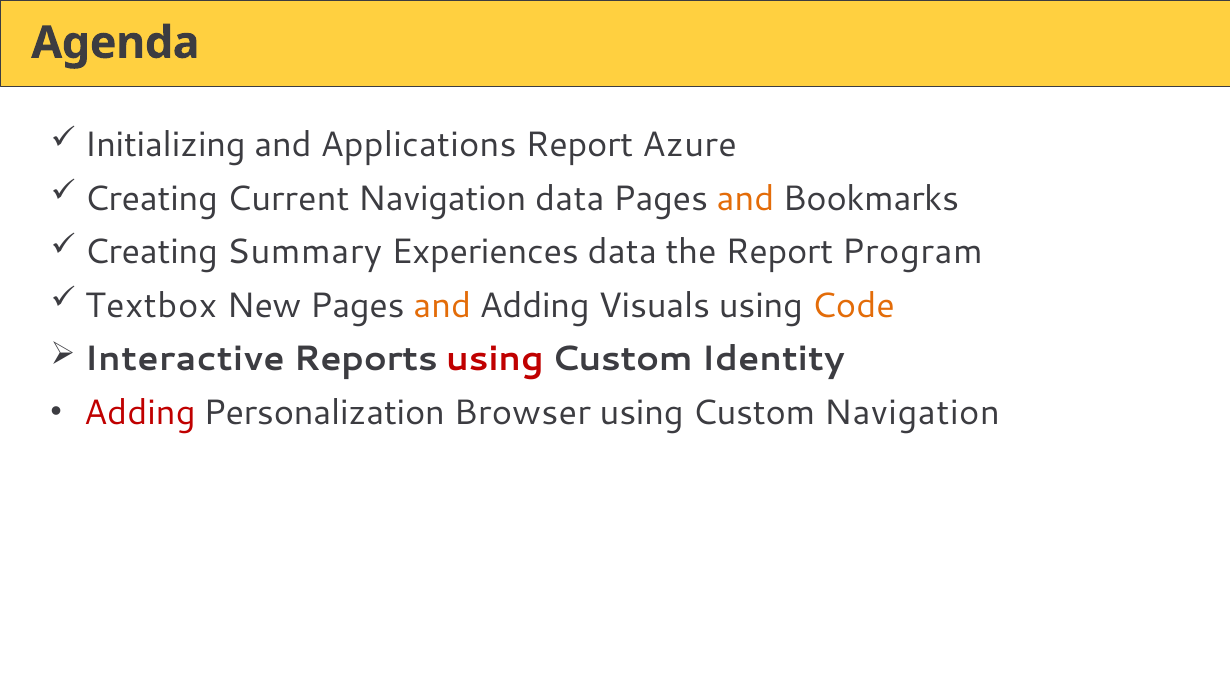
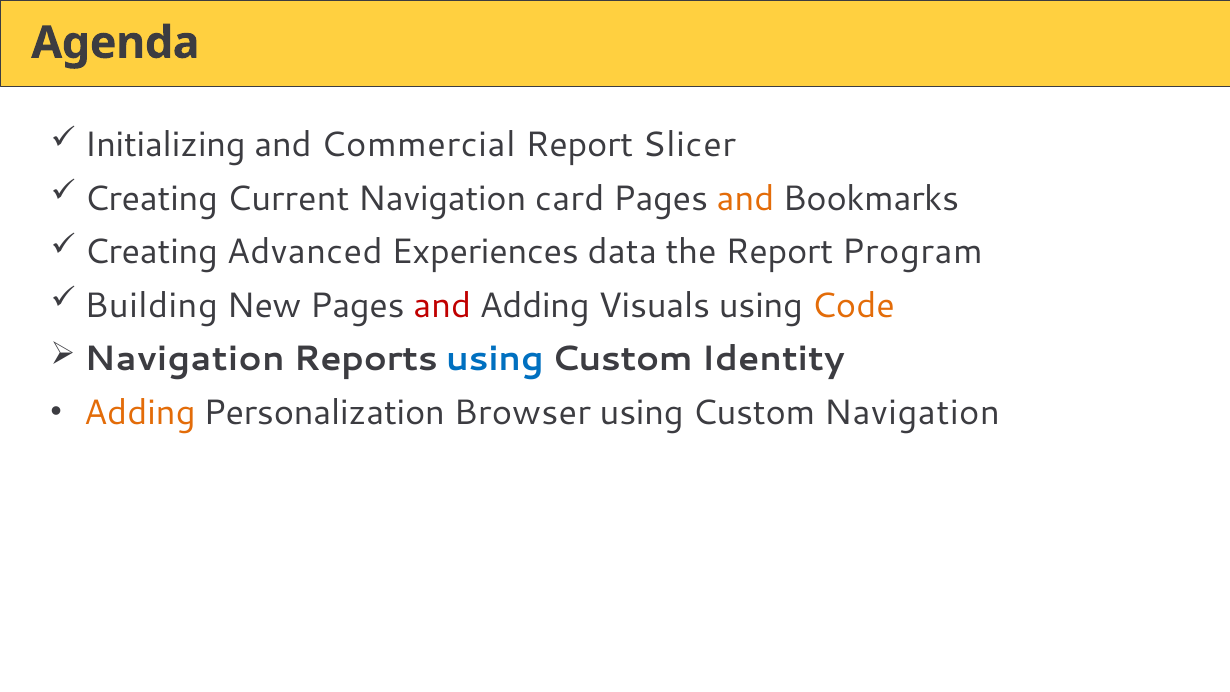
Applications: Applications -> Commercial (418, 145)
Azure: Azure -> Slicer (689, 145)
Navigation data: data -> card (570, 199)
Summary: Summary -> Advanced (305, 252)
Textbox: Textbox -> Building (151, 306)
and colour: orange -> red (442, 306)
Interactive: Interactive -> Navigation (185, 359)
using colour: red -> blue (495, 359)
Adding colour: red -> orange (140, 413)
